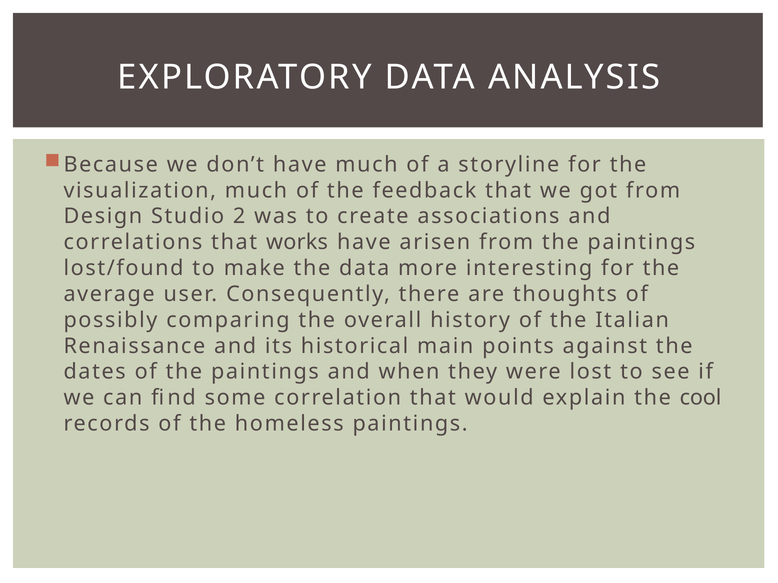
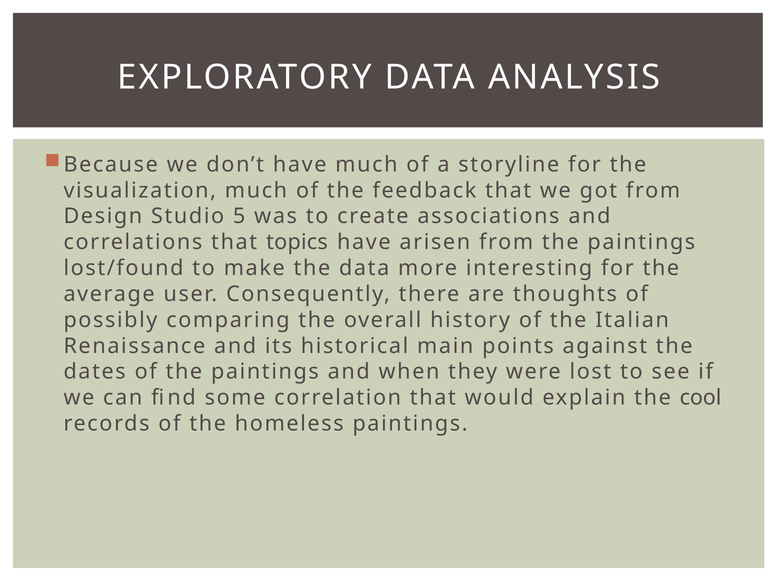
2: 2 -> 5 (239, 217)
works: works -> topics (297, 242)
